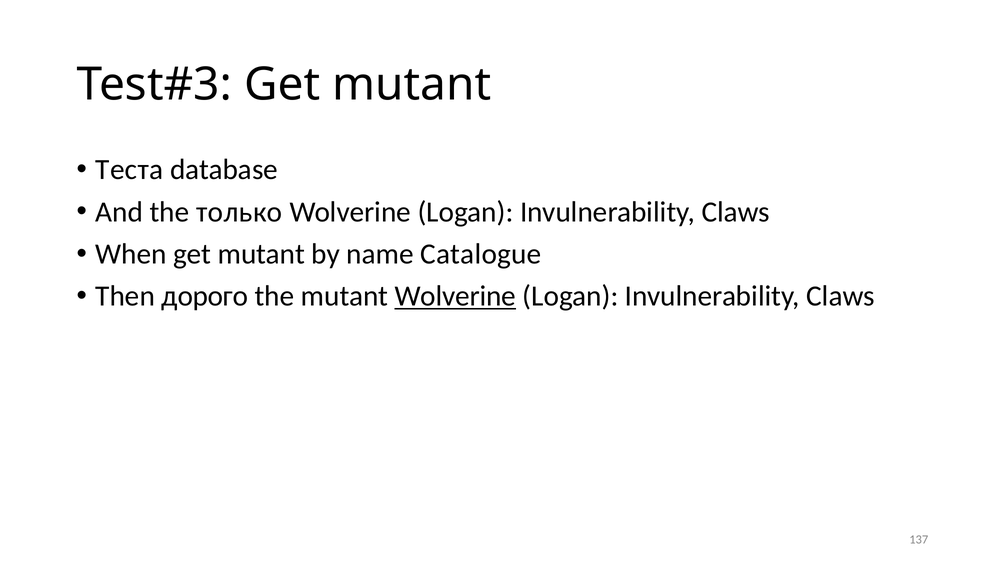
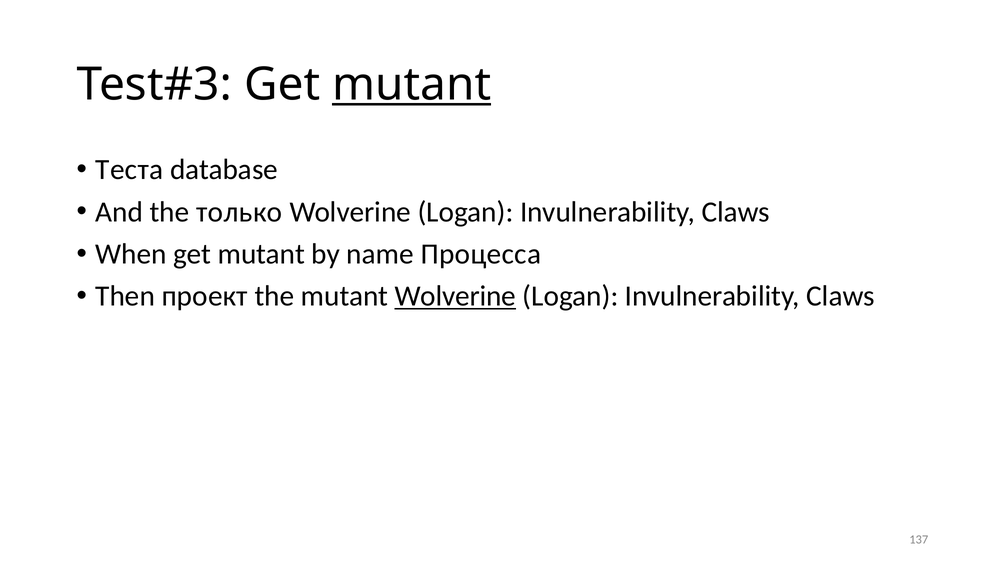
mutant underline: none -> present (412, 84)
Catalogue: Catalogue -> Процесса (481, 254)
дорого: дорого -> проект (205, 296)
